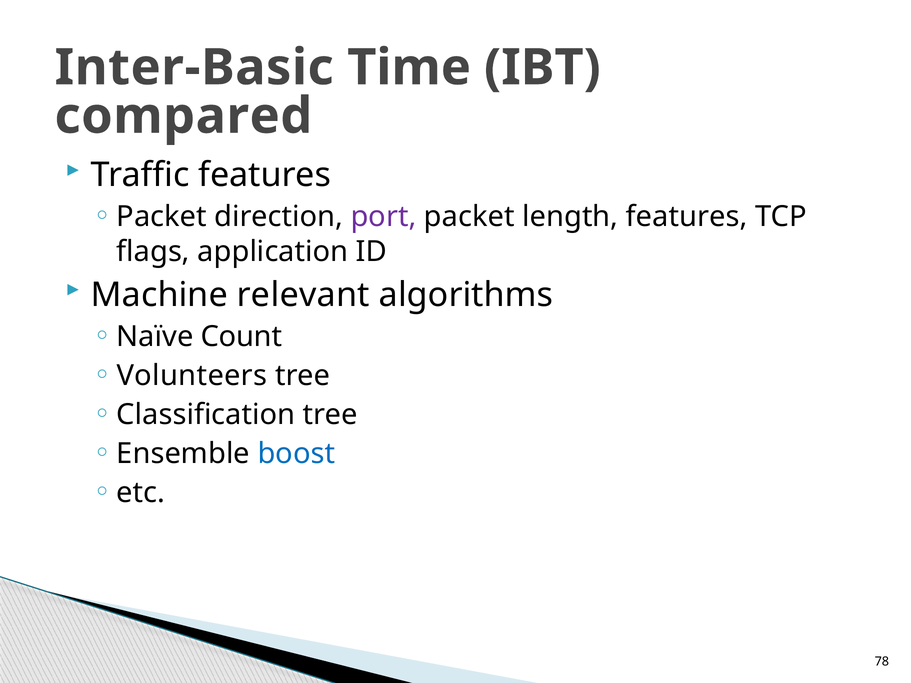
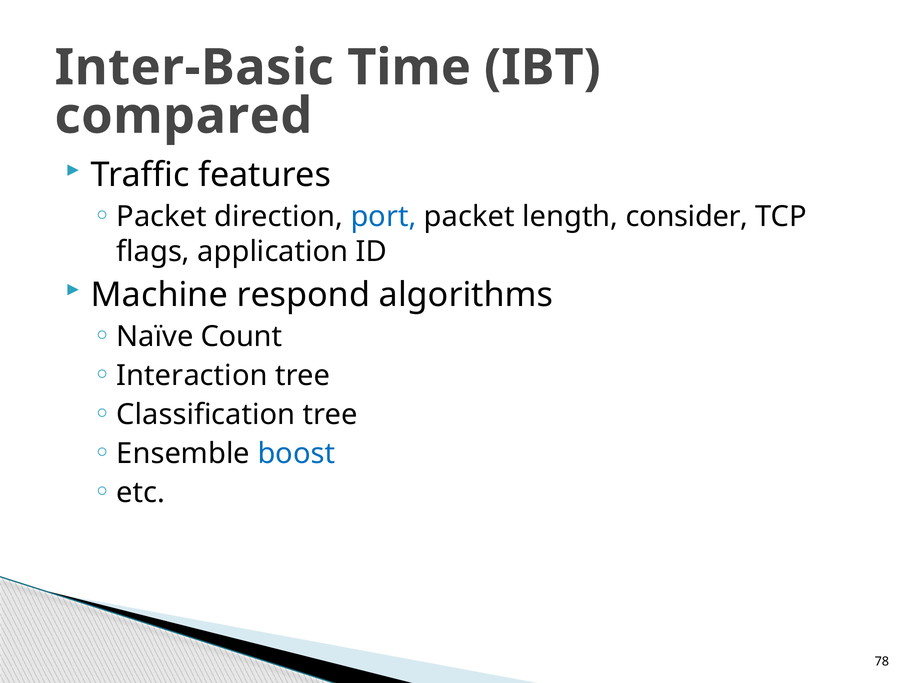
port colour: purple -> blue (383, 217)
length features: features -> consider (687, 217)
relevant: relevant -> respond (303, 295)
Volunteers: Volunteers -> Interaction (192, 376)
